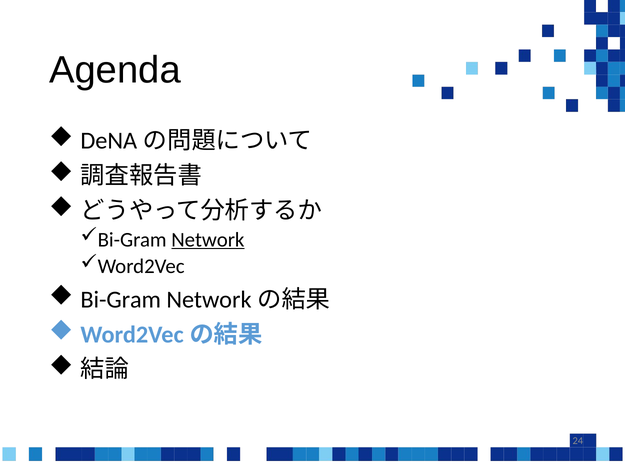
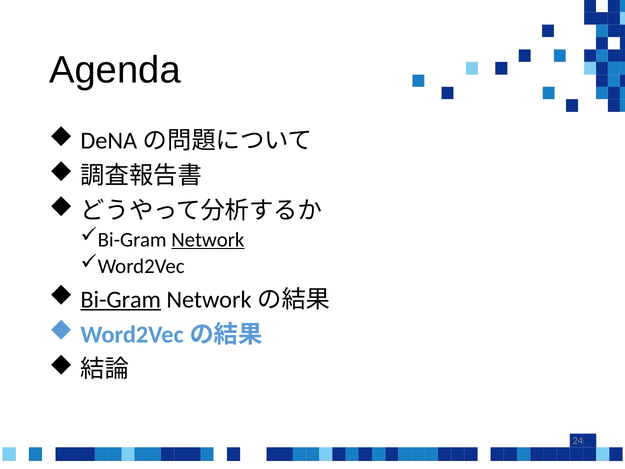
Bi-Gram underline: none -> present (121, 299)
